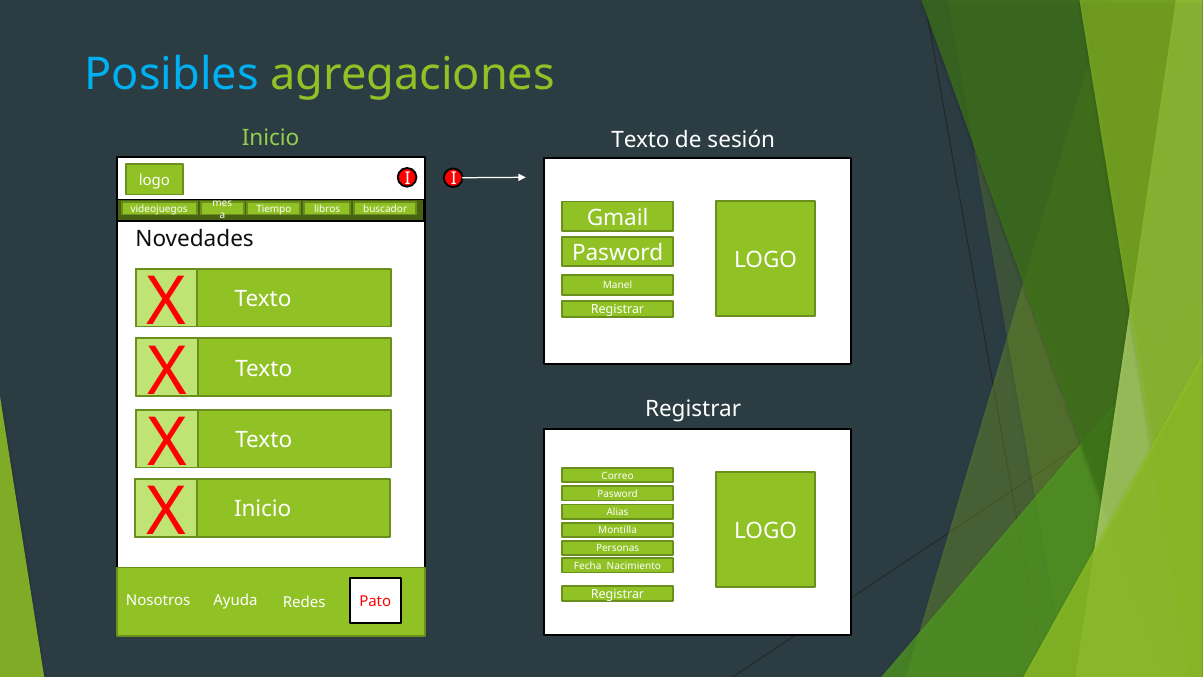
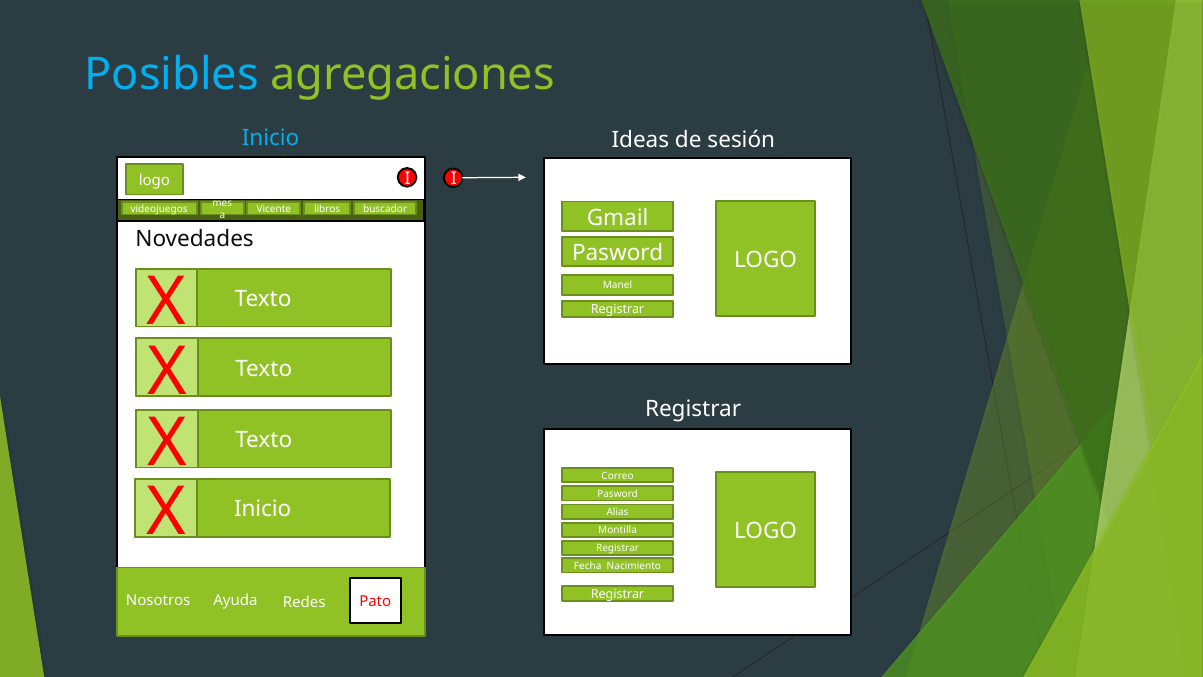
Inicio colour: light green -> light blue (271, 138)
Texto: Texto -> Ideas (640, 140)
Tiempo: Tiempo -> Vicente (274, 209)
Personas: Personas -> Registrar (618, 548)
